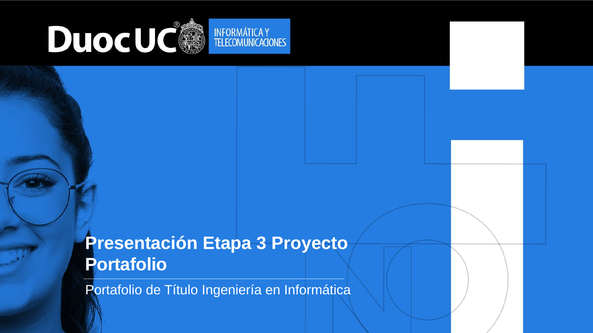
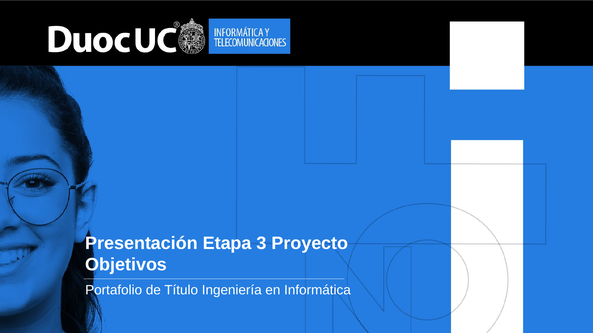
Portafolio: Portafolio -> Objetivos (126, 265)
